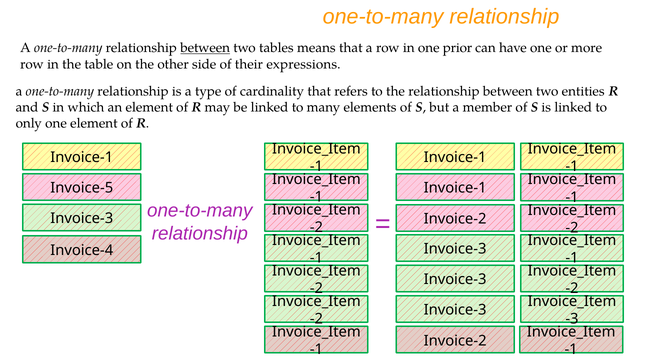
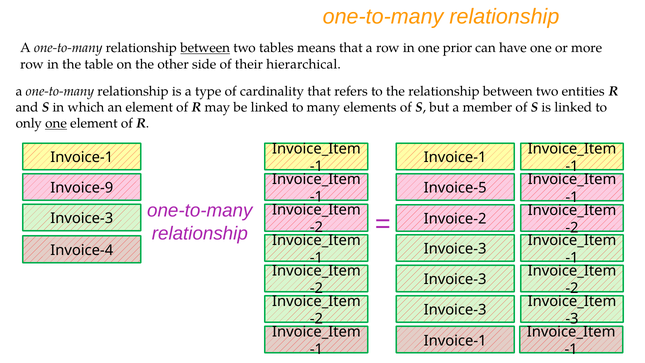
expressions: expressions -> hierarchical (304, 64)
one underline: none -> present (56, 123)
Invoice-1: Invoice-1 -> Invoice-5 (455, 188)
Invoice-5: Invoice-5 -> Invoice-9 (82, 188)
Invoice-2: Invoice-2 -> Invoice-1 (455, 341)
